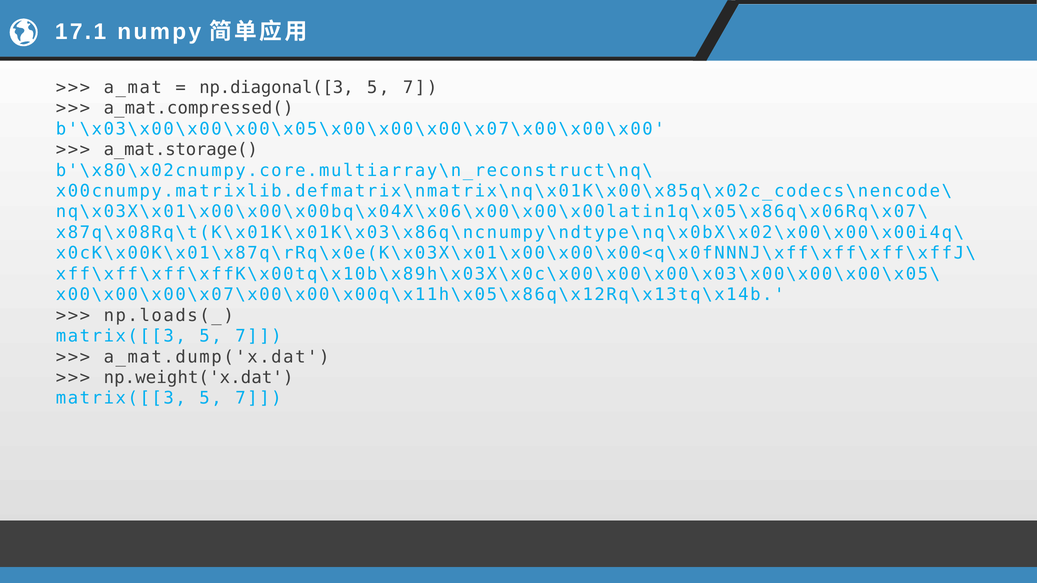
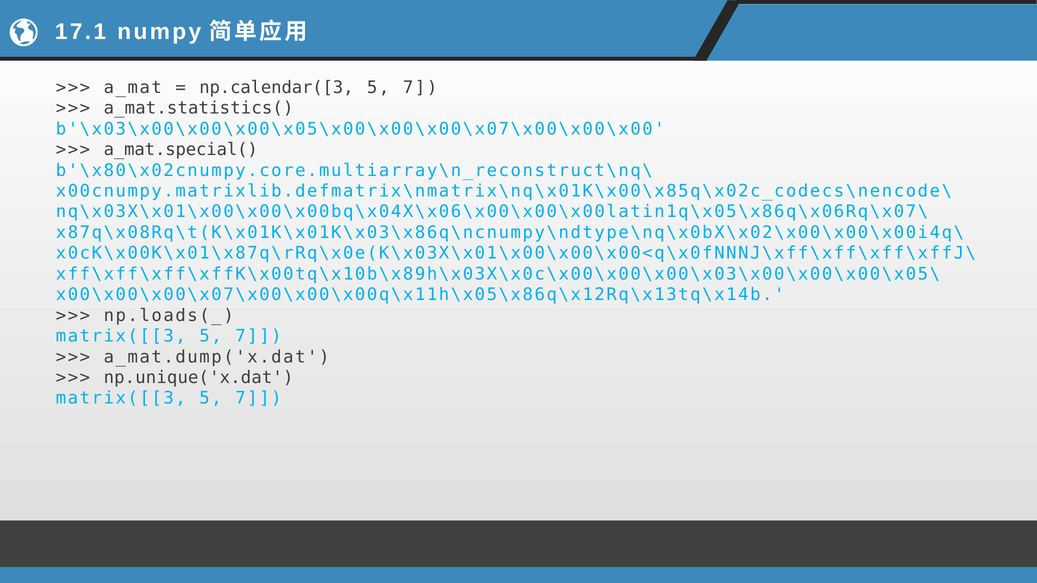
np.diagonal([3: np.diagonal([3 -> np.calendar([3 (276, 88)
a_mat.compressed(: a_mat.compressed( -> a_mat.statistics( (199, 108)
a_mat.storage(: a_mat.storage( -> a_mat.special( (181, 150)
np.weight('x.dat: np.weight('x.dat -> np.unique('x.dat (199, 378)
